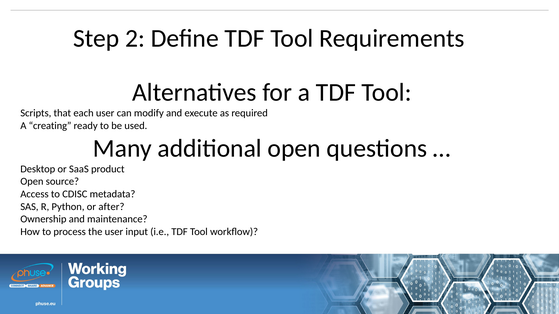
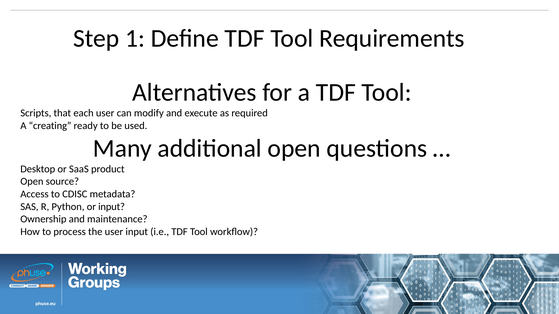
2: 2 -> 1 (135, 38)
or after: after -> input (112, 207)
